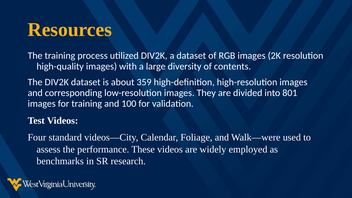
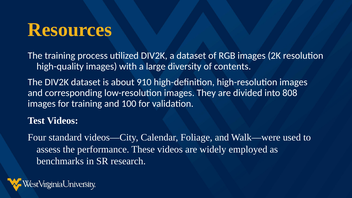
359: 359 -> 910 (144, 82)
801: 801 -> 808 (290, 93)
